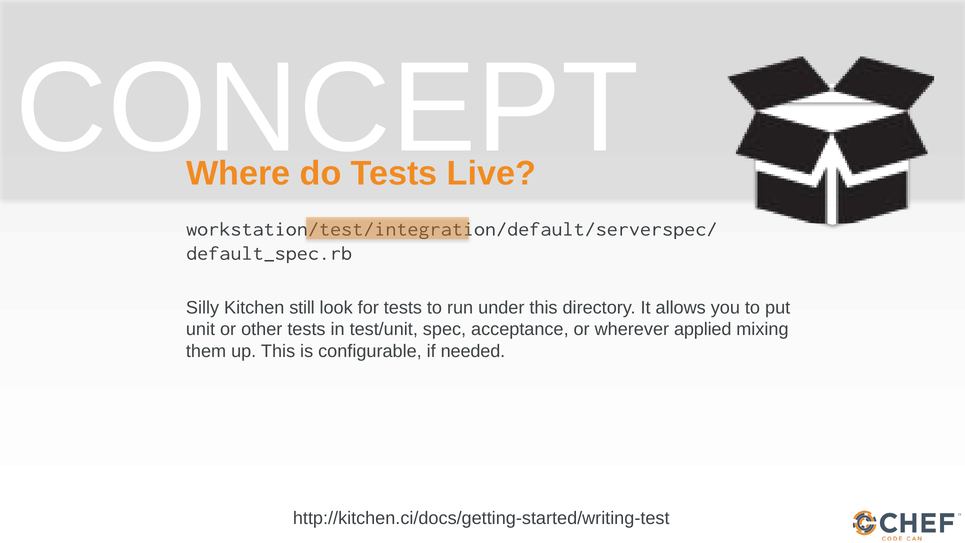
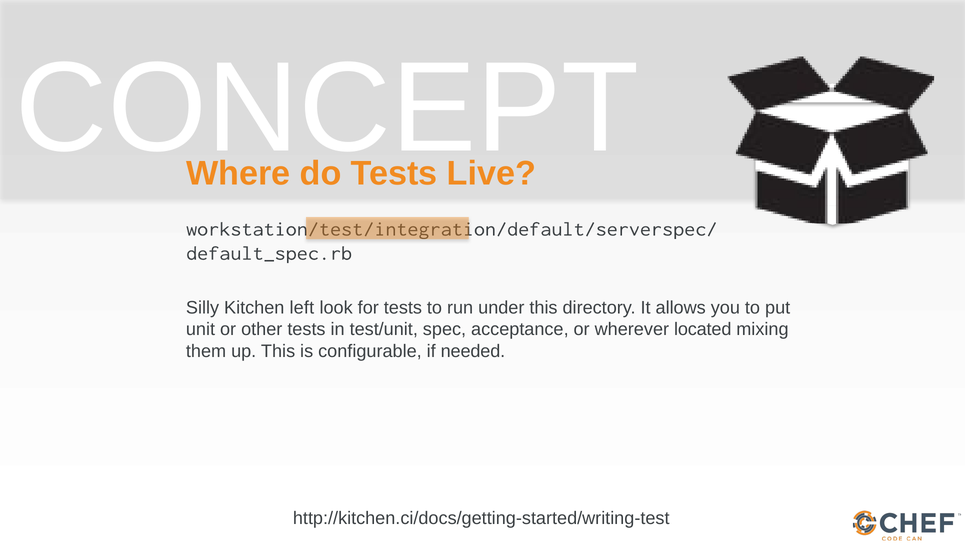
still: still -> left (302, 308)
applied: applied -> located (703, 329)
